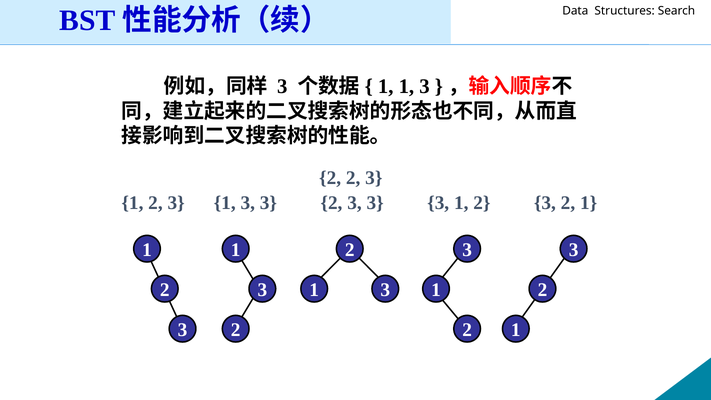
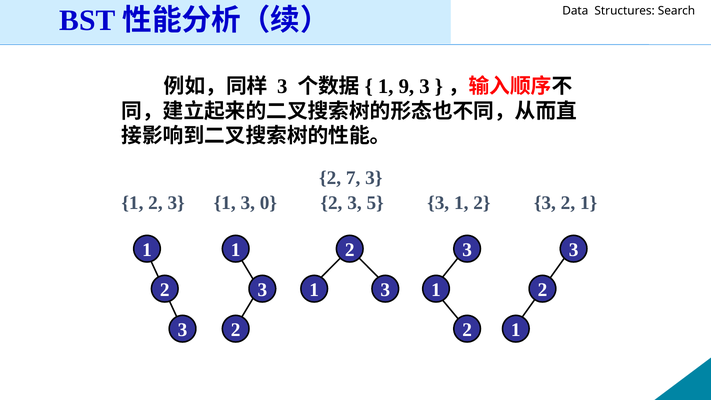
1: 1 -> 9 (406, 86)
2 2: 2 -> 7 (353, 178)
1 3 3: 3 -> 0 (268, 203)
2 3 3: 3 -> 5 (375, 203)
